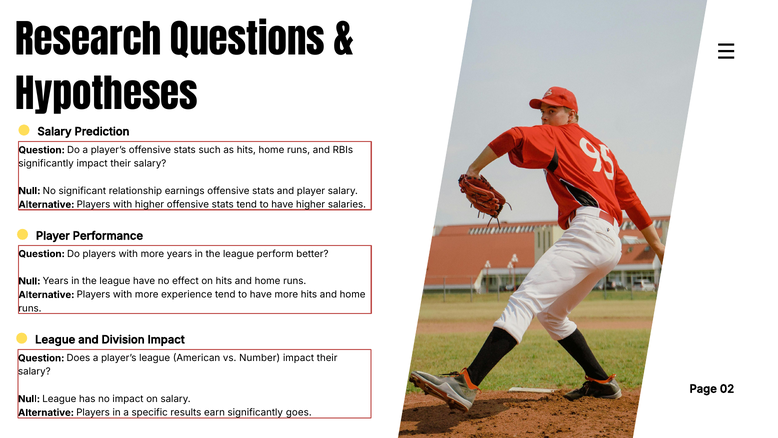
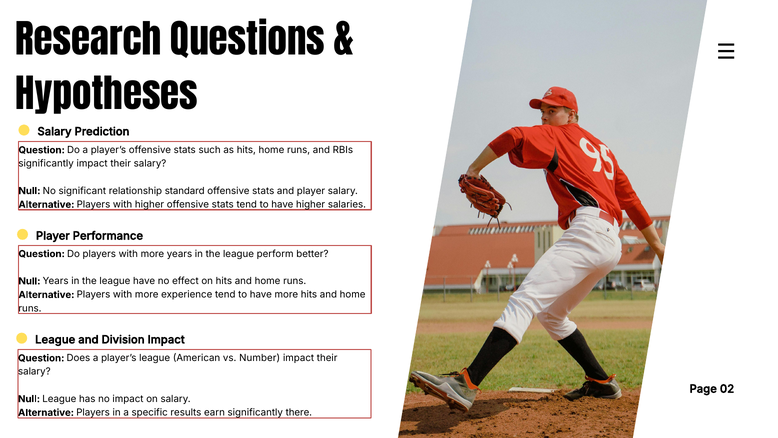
earnings: earnings -> standard (185, 191)
goes: goes -> there (299, 412)
